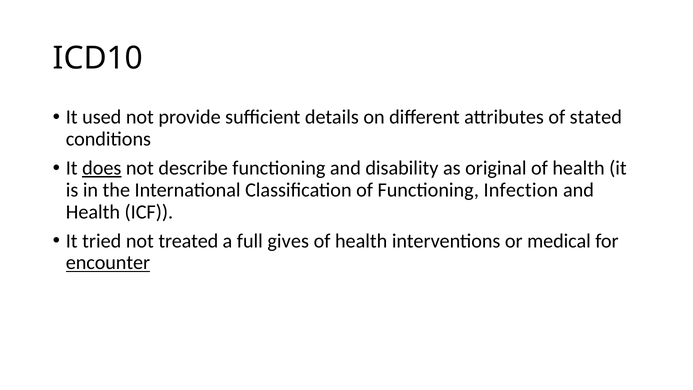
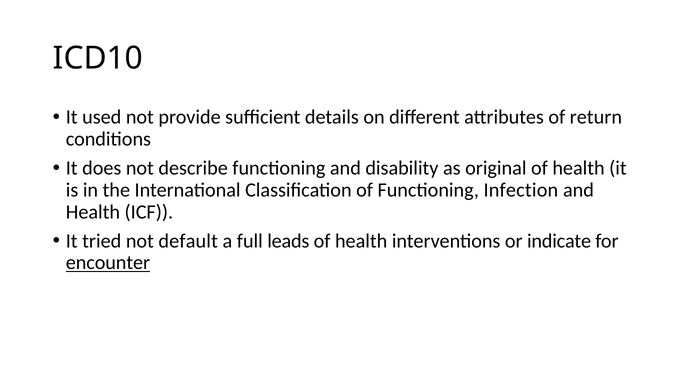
stated: stated -> return (596, 117)
does underline: present -> none (102, 168)
treated: treated -> default (188, 241)
gives: gives -> leads (288, 241)
medical: medical -> indicate (559, 241)
